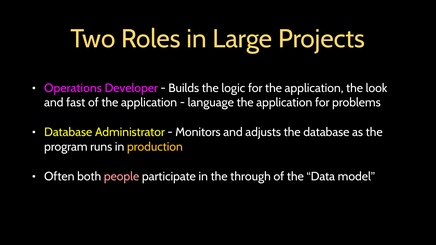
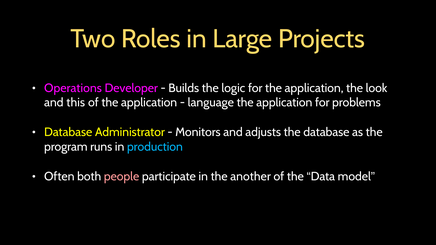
fast: fast -> this (76, 103)
production colour: yellow -> light blue (155, 147)
through: through -> another (251, 177)
